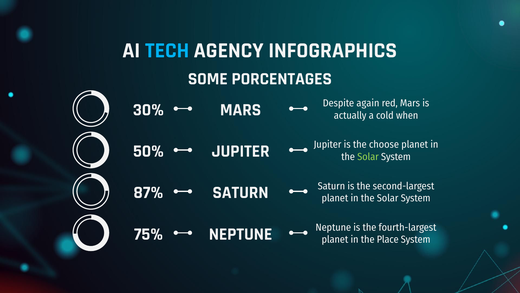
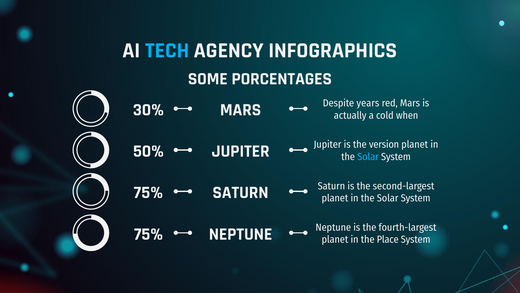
again: again -> years (368, 103)
choose: choose -> version (384, 144)
Solar colour: light green -> light blue (368, 156)
87%: 87% -> 75% (148, 192)
